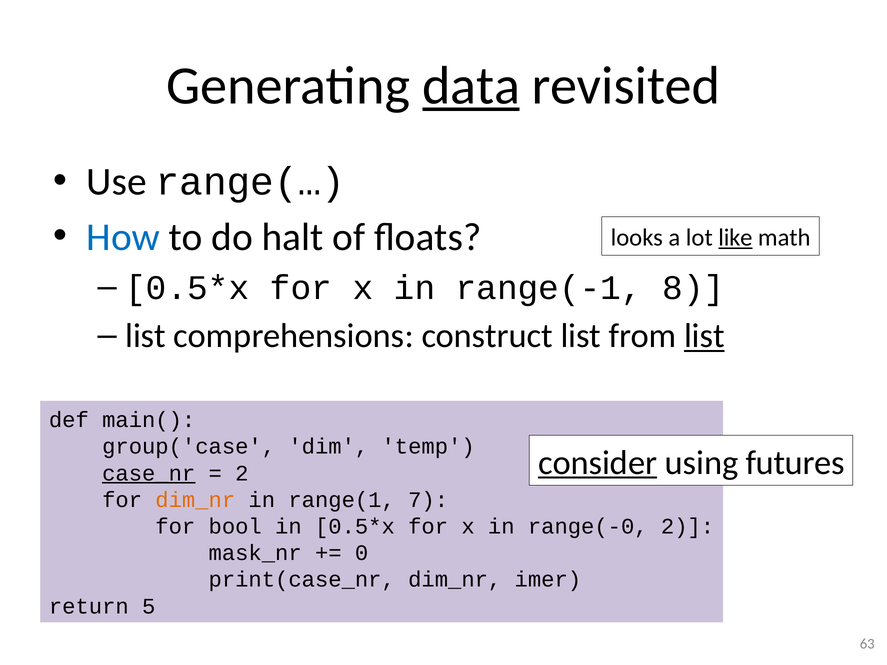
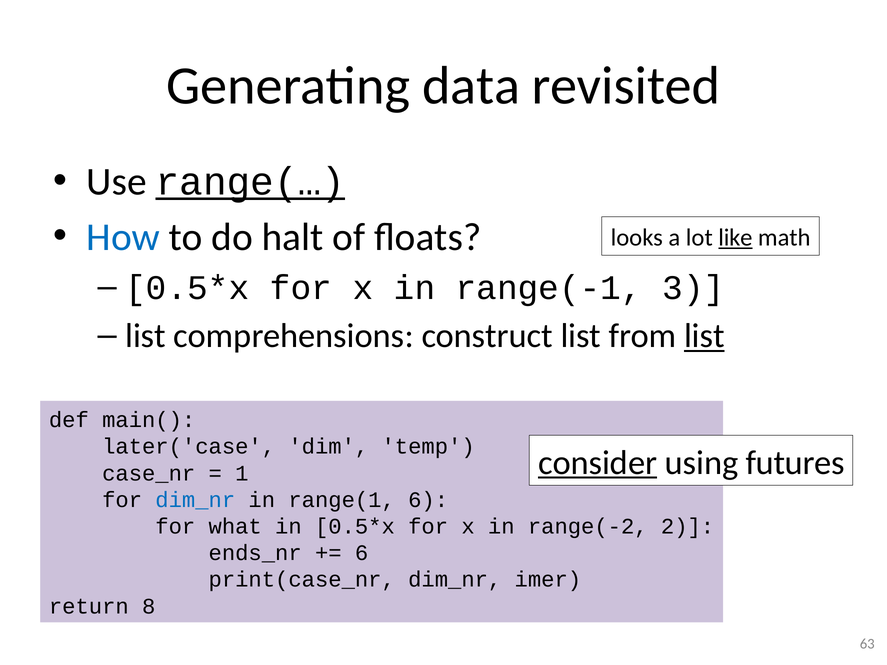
data underline: present -> none (471, 86)
range(… underline: none -> present (250, 182)
8: 8 -> 3 (694, 288)
group('case: group('case -> later('case (189, 447)
case_nr underline: present -> none (149, 473)
2: 2 -> 1 (242, 473)
dim_nr colour: orange -> blue (195, 500)
range(1 7: 7 -> 6 (428, 500)
bool: bool -> what (235, 527)
range(-0: range(-0 -> range(-2 (588, 527)
mask_nr: mask_nr -> ends_nr (255, 553)
0: 0 -> 6 (362, 553)
5: 5 -> 8 (149, 606)
